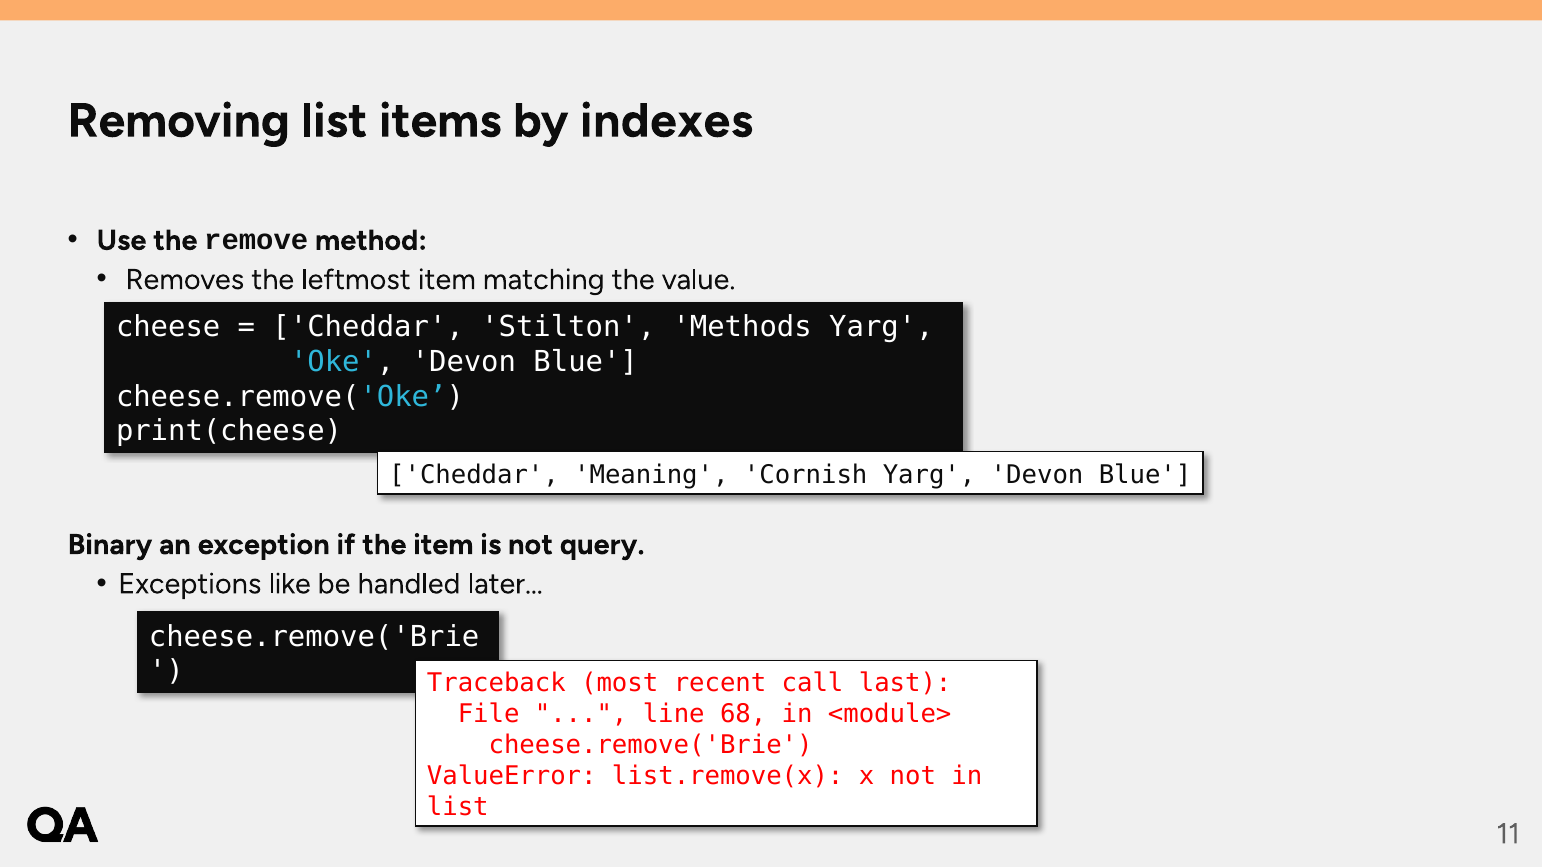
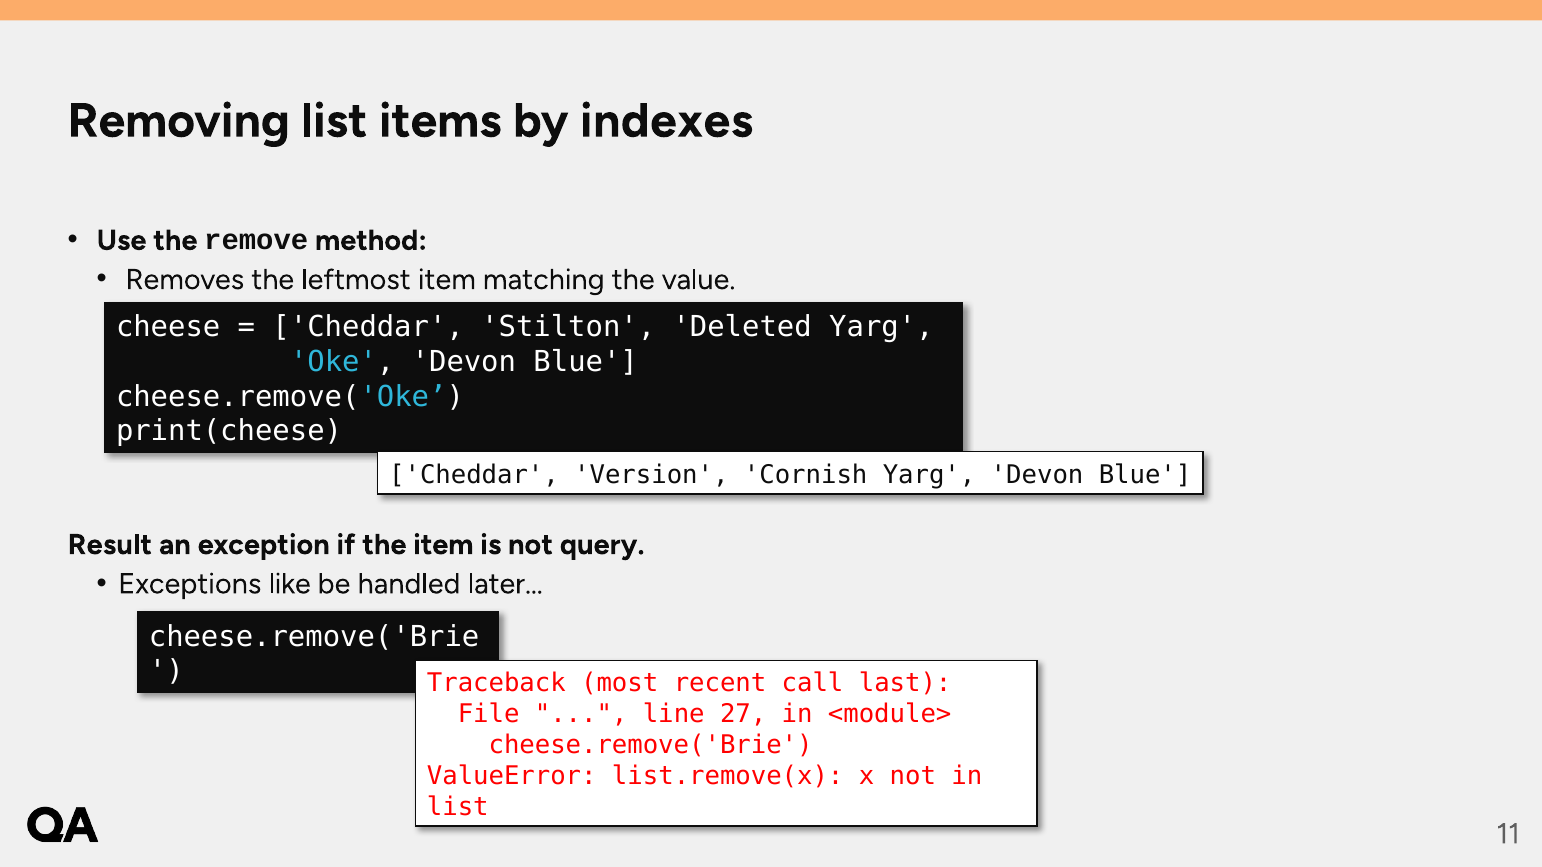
Methods: Methods -> Deleted (742, 328)
Meaning: Meaning -> Version (651, 475)
Binary: Binary -> Result (110, 545)
68: 68 -> 27 (743, 715)
